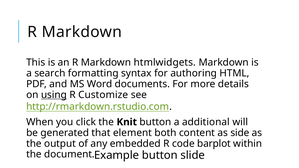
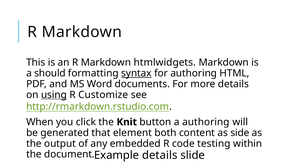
search: search -> should (50, 73)
syntax underline: none -> present (136, 73)
a additional: additional -> authoring (206, 122)
barplot: barplot -> testing (214, 144)
button: button -> details (160, 155)
